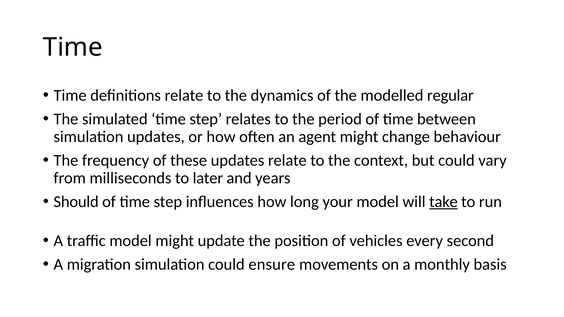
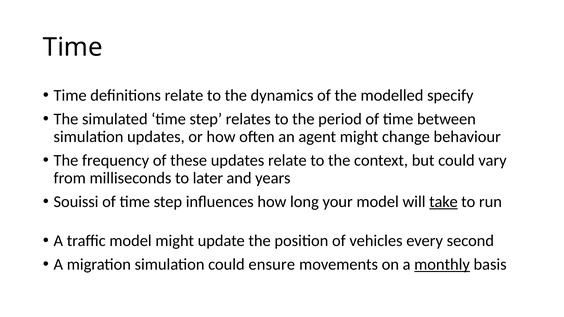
regular: regular -> specify (450, 95)
Should: Should -> Souissi (76, 202)
monthly underline: none -> present (442, 265)
